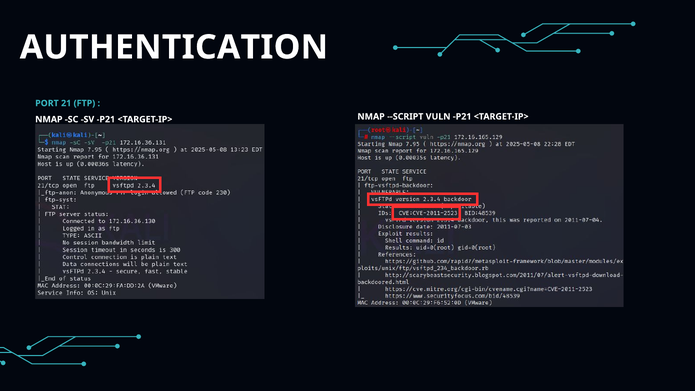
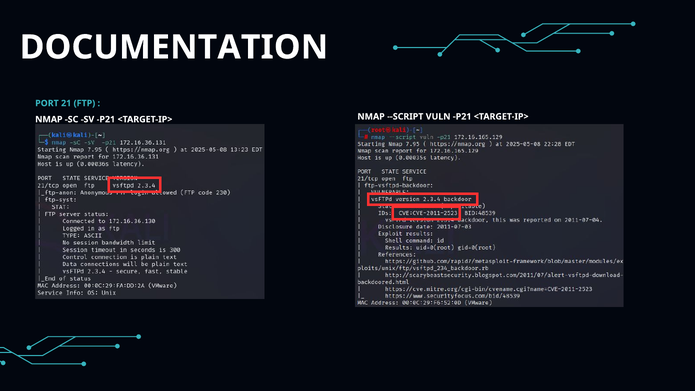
AUTHENTICATION: AUTHENTICATION -> DOCUMENTATION (174, 47)
